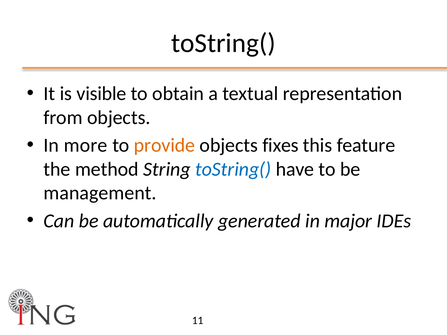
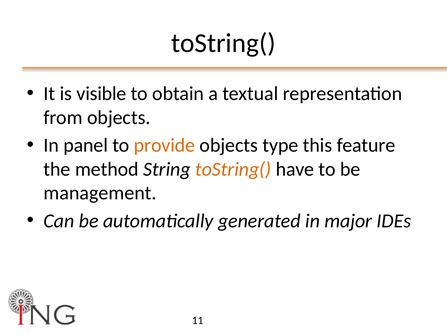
more: more -> panel (86, 145)
fixes: fixes -> type (280, 145)
toString( colour: blue -> orange (233, 169)
